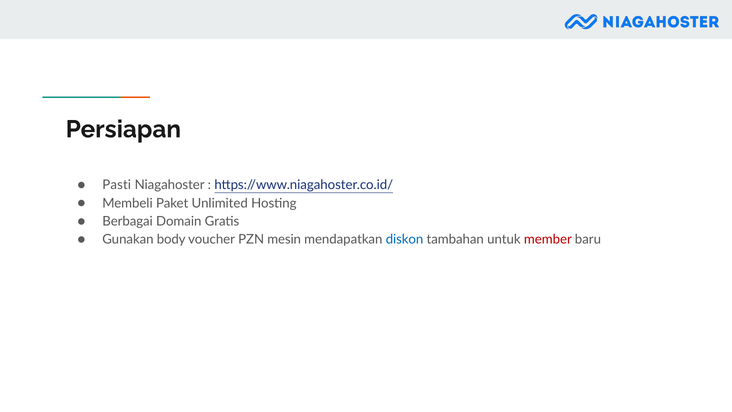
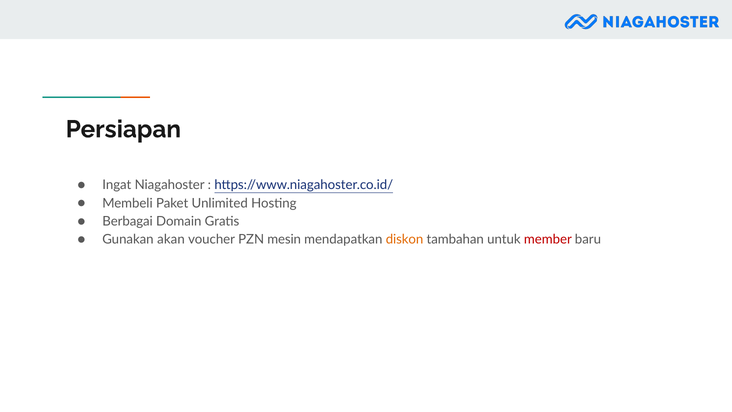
Pasti: Pasti -> Ingat (117, 185)
body: body -> akan (171, 239)
diskon colour: blue -> orange (405, 239)
